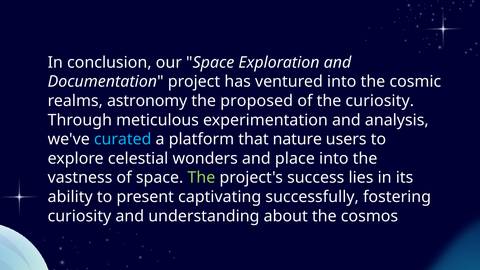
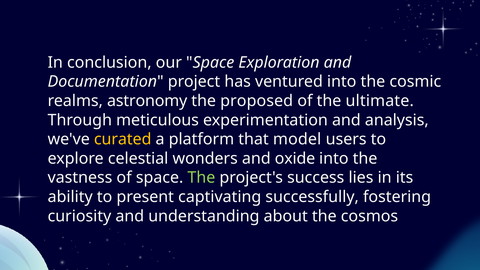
the curiosity: curiosity -> ultimate (380, 101)
curated colour: light blue -> yellow (123, 139)
nature: nature -> model (297, 139)
place: place -> oxide (295, 159)
